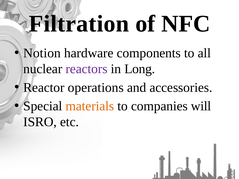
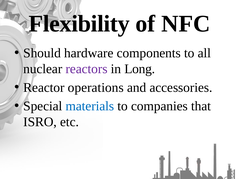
Filtration: Filtration -> Flexibility (79, 24)
Notion: Notion -> Should (42, 53)
materials colour: orange -> blue (90, 106)
will: will -> that (201, 106)
